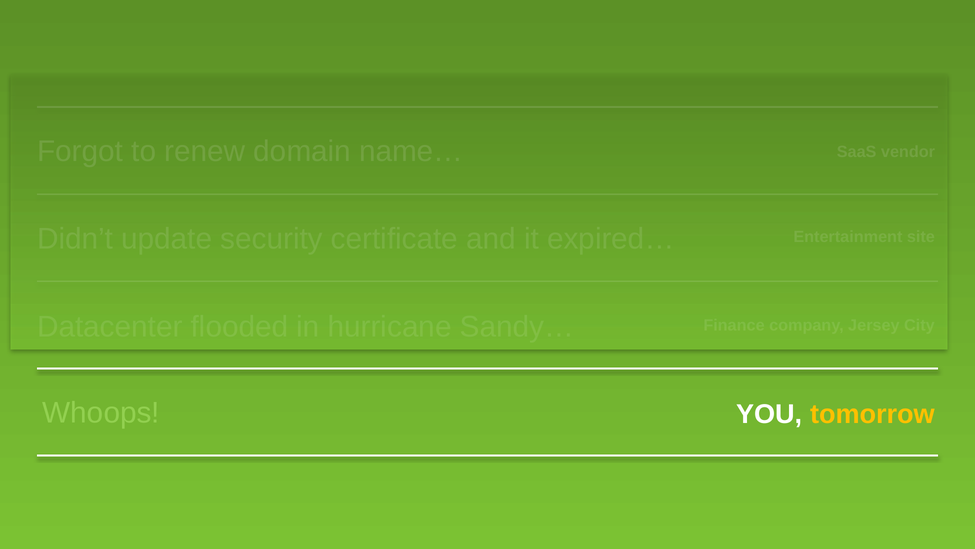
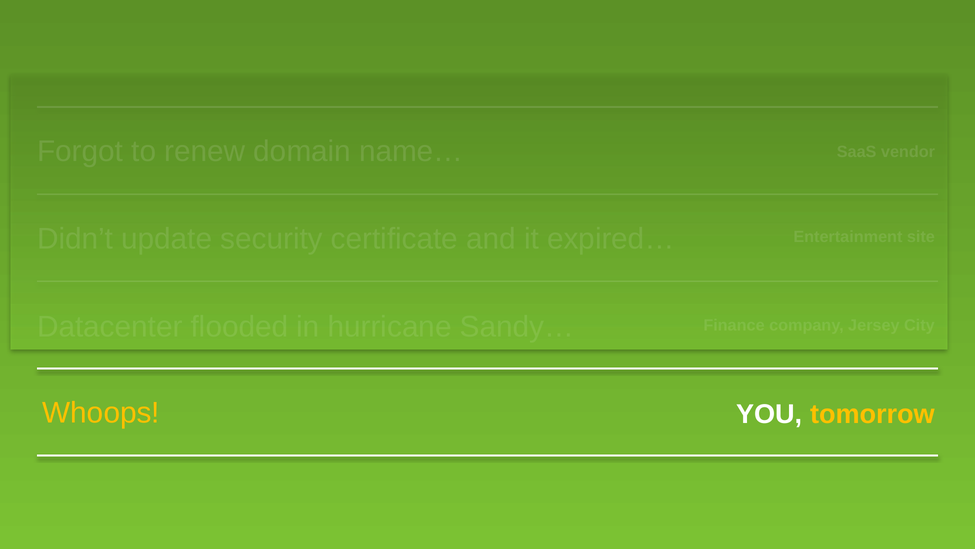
Whoops colour: light green -> yellow (101, 412)
